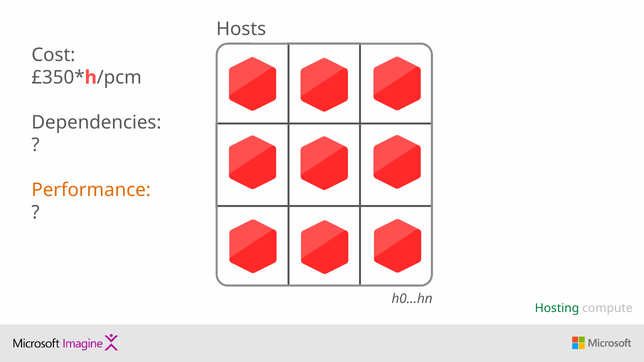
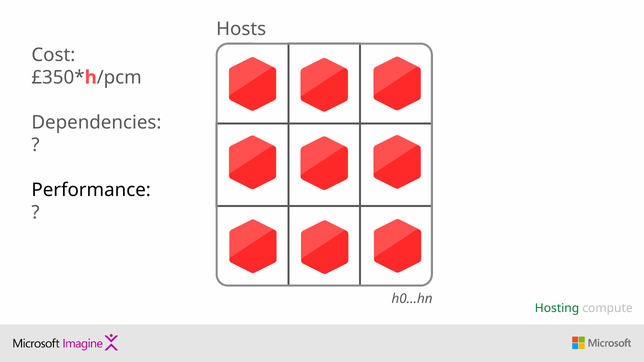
Performance colour: orange -> black (91, 190)
